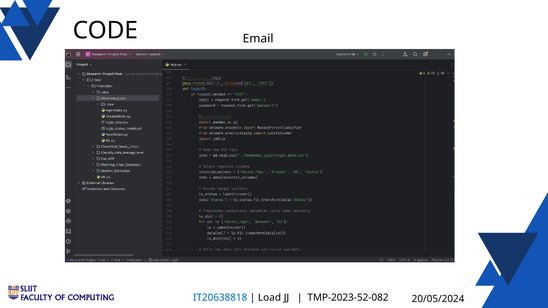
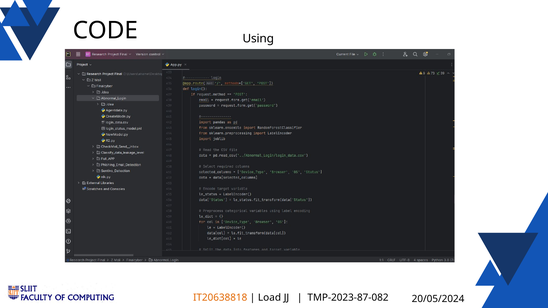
Email: Email -> Using (258, 39)
IT20638818 colour: blue -> orange (220, 298)
TMP-2023-52-082: TMP-2023-52-082 -> TMP-2023-87-082 (348, 298)
